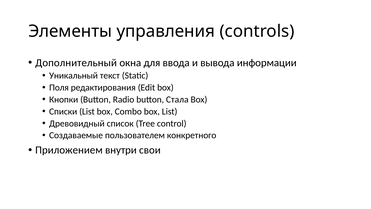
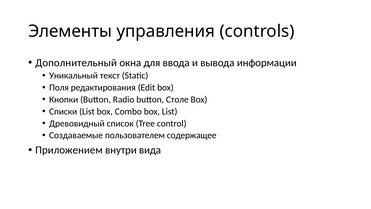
Стала: Стала -> Столе (177, 99)
конкретного: конкретного -> содержащее (192, 135)
свои: свои -> вида (150, 150)
